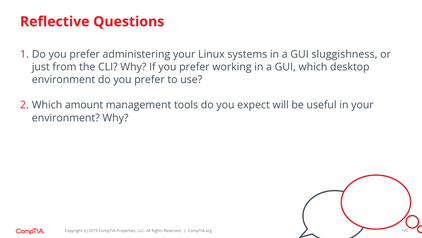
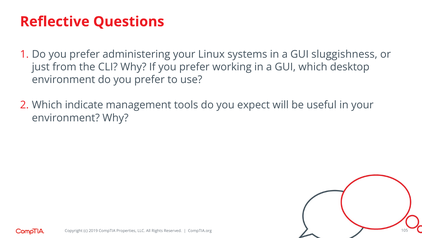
amount: amount -> indicate (84, 105)
